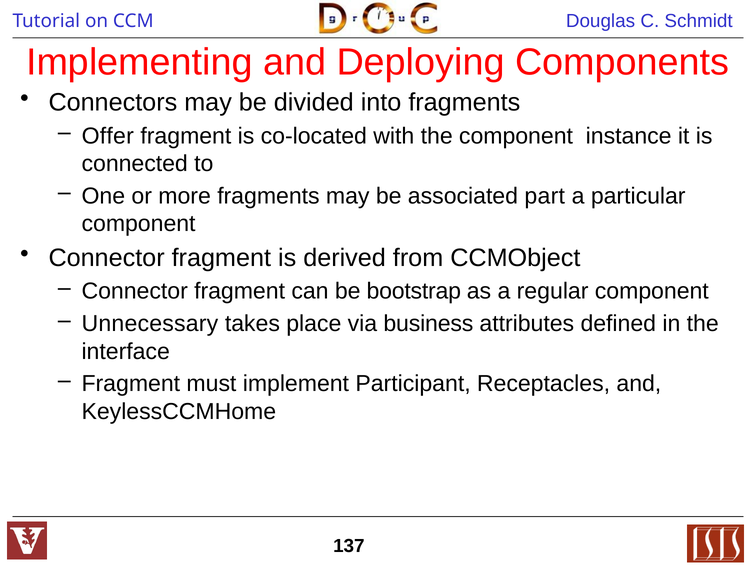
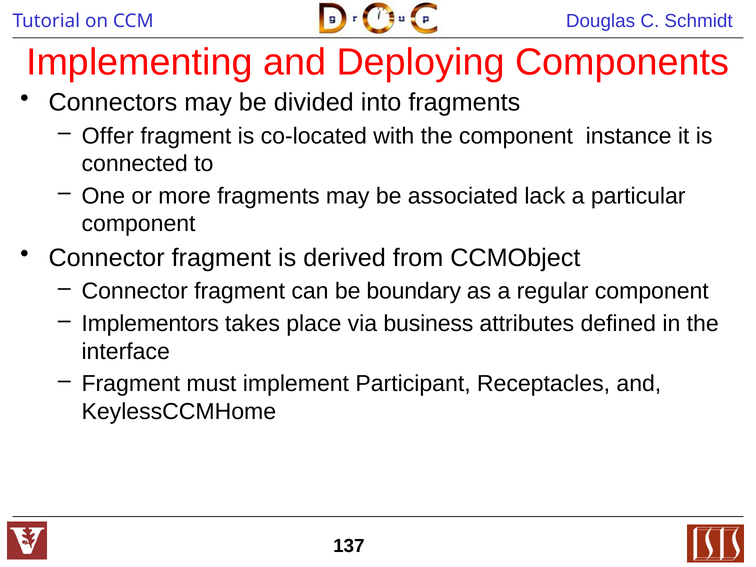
part: part -> lack (545, 196)
bootstrap: bootstrap -> boundary (414, 291)
Unnecessary: Unnecessary -> Implementors (150, 324)
